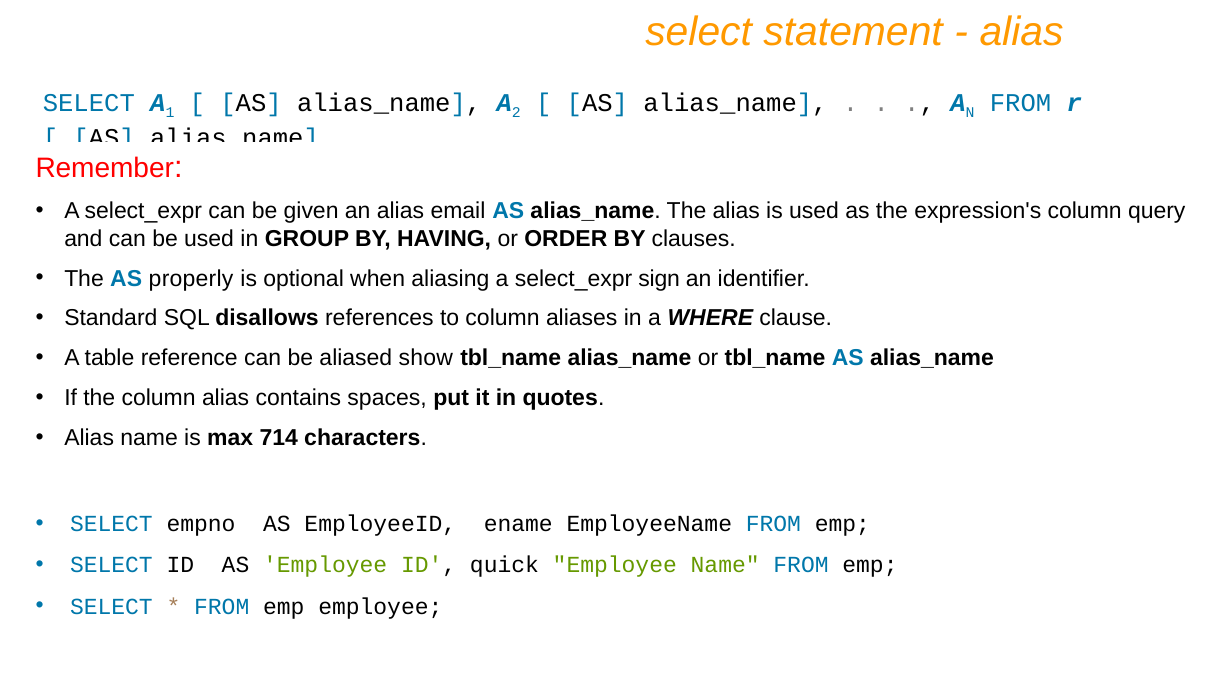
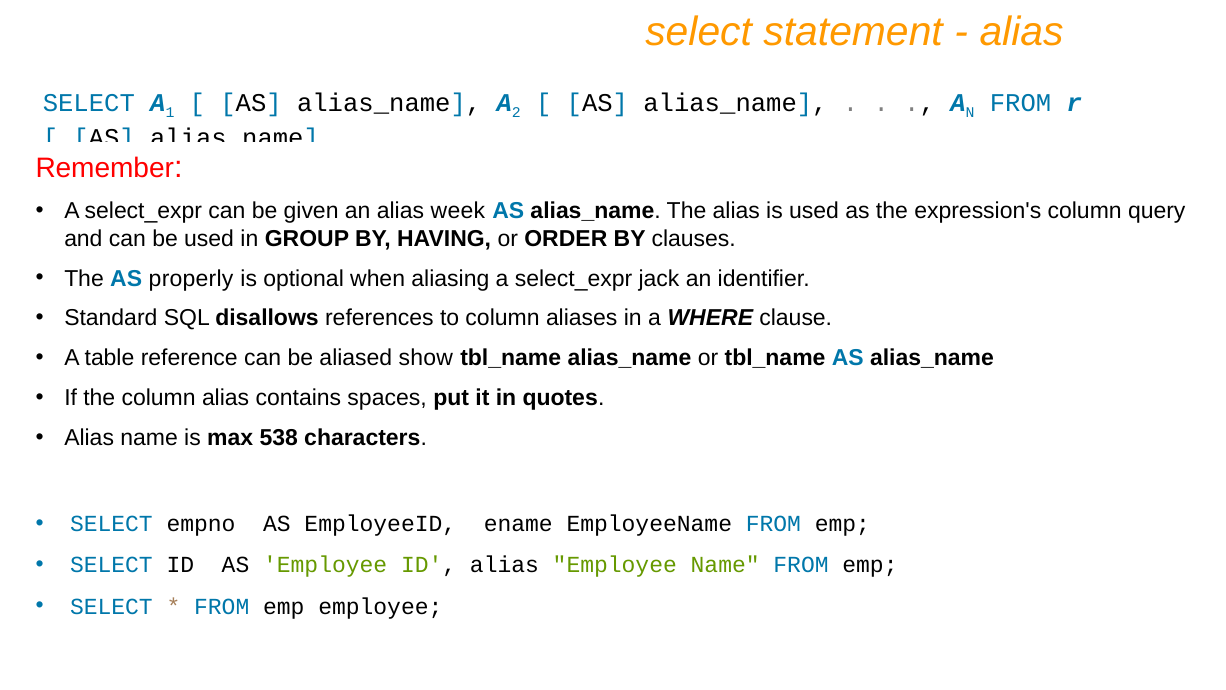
email: email -> week (458, 211)
sign: sign -> jack (659, 278)
714: 714 -> 538 (279, 438)
ID quick: quick -> alias (504, 565)
